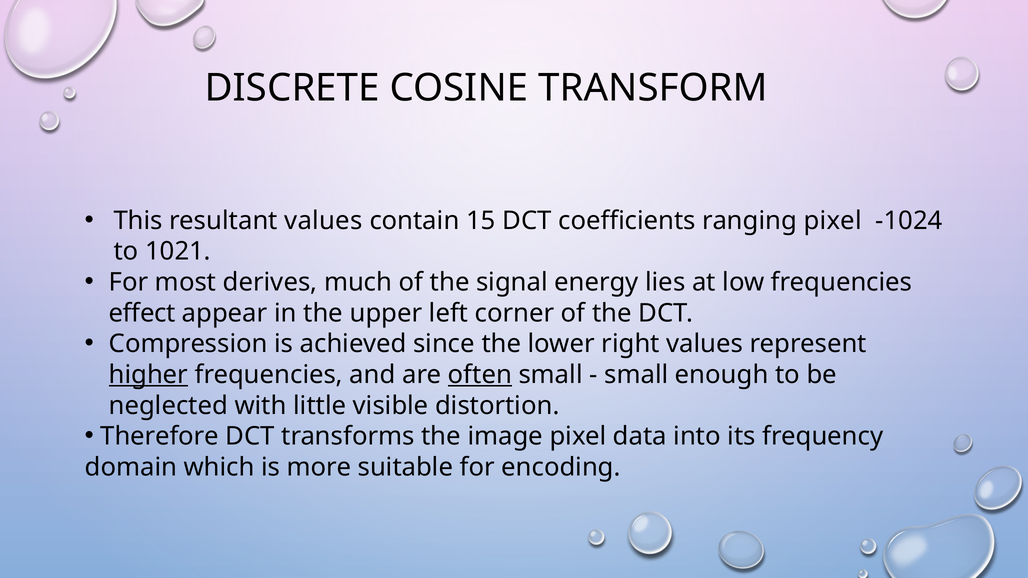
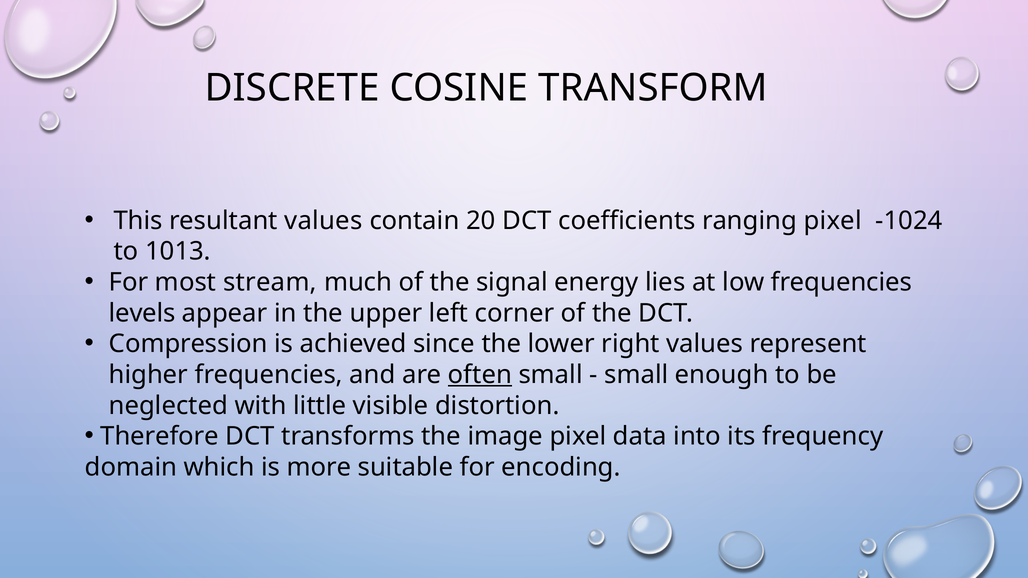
15: 15 -> 20 (481, 221)
1021: 1021 -> 1013 (178, 251)
derives: derives -> stream (270, 282)
effect: effect -> levels (142, 313)
higher underline: present -> none (148, 375)
